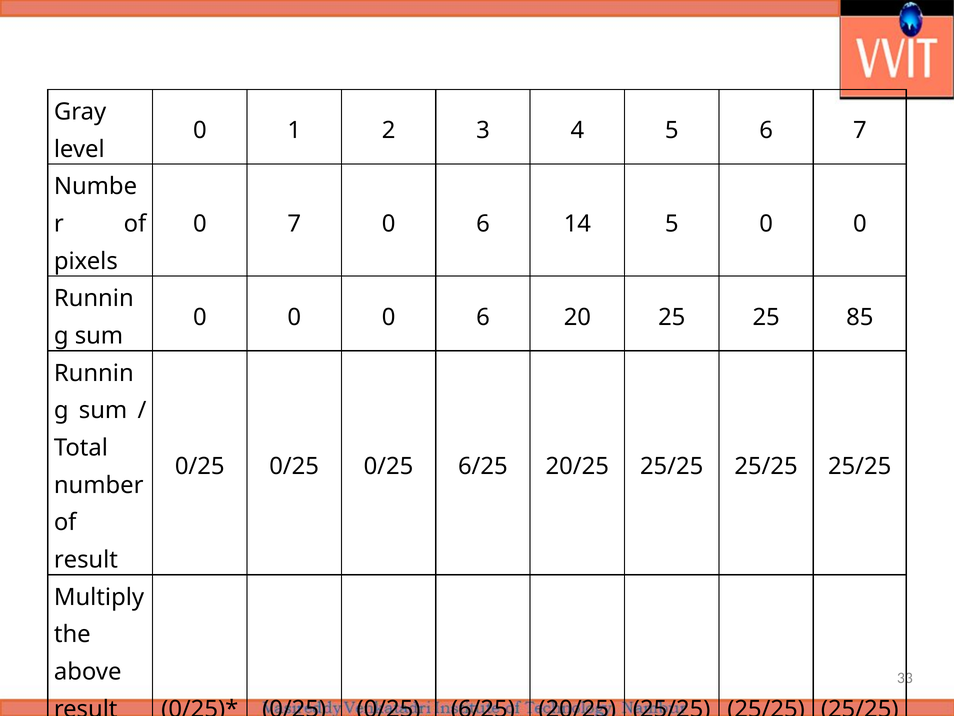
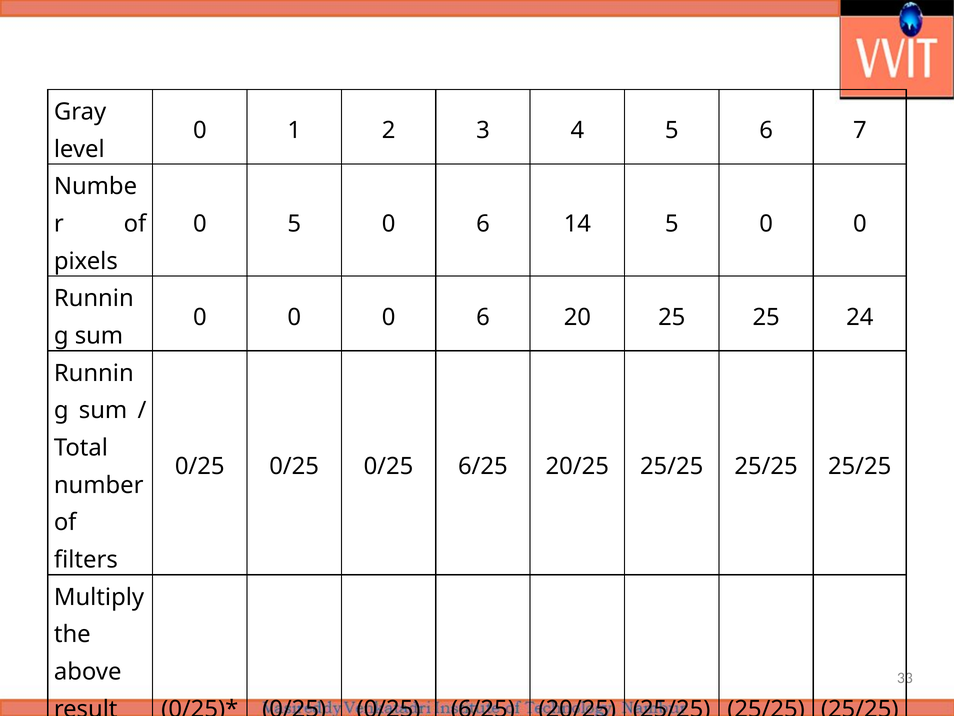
0 7: 7 -> 5 (294, 224)
85: 85 -> 24 (860, 317)
result: result -> filters (86, 559)
